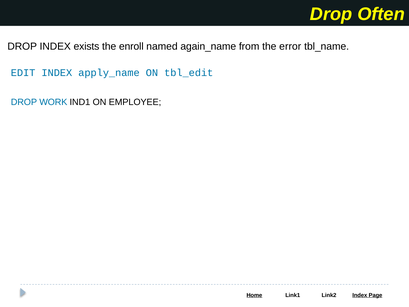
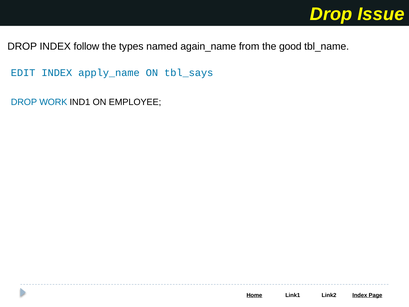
Often: Often -> Issue (381, 14)
exists: exists -> follow (86, 46)
enroll: enroll -> types (131, 46)
error: error -> good (290, 46)
tbl_edit: tbl_edit -> tbl_says (189, 73)
